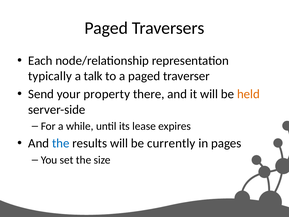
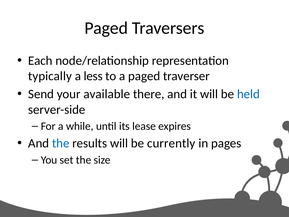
talk: talk -> less (93, 76)
property: property -> available (107, 94)
held colour: orange -> blue (248, 94)
